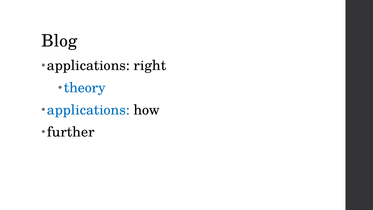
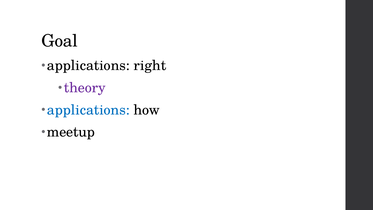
Blog: Blog -> Goal (60, 41)
theory colour: blue -> purple (85, 88)
further: further -> meetup (71, 132)
